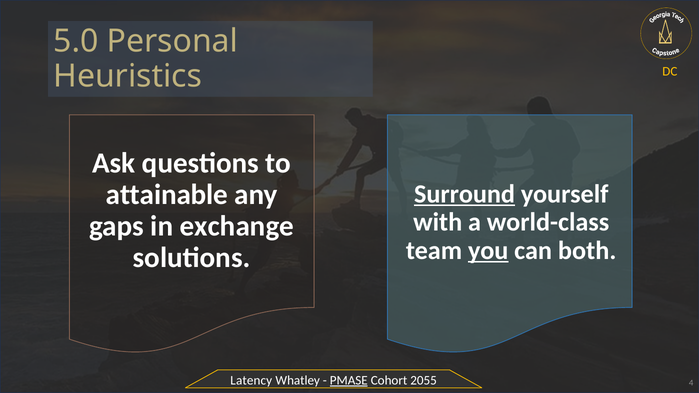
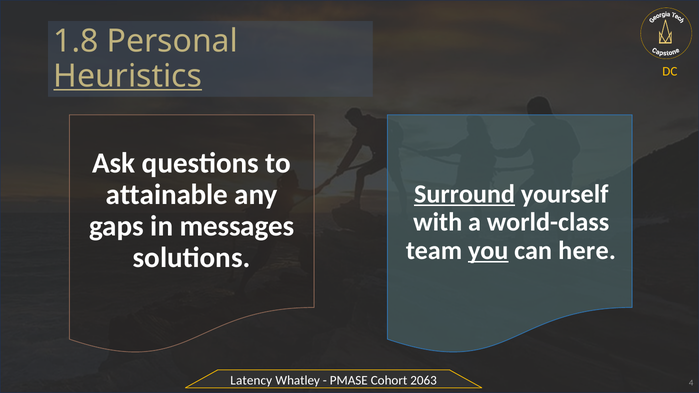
5.0: 5.0 -> 1.8 (76, 41)
Heuristics underline: none -> present (128, 76)
exchange: exchange -> messages (237, 226)
both: both -> here (587, 251)
PMASE underline: present -> none (349, 381)
2055: 2055 -> 2063 (424, 381)
